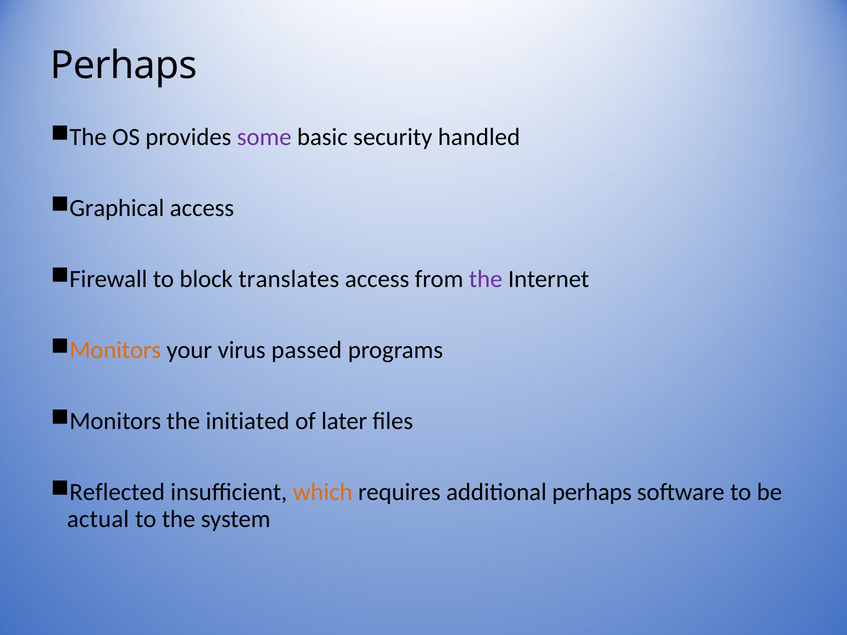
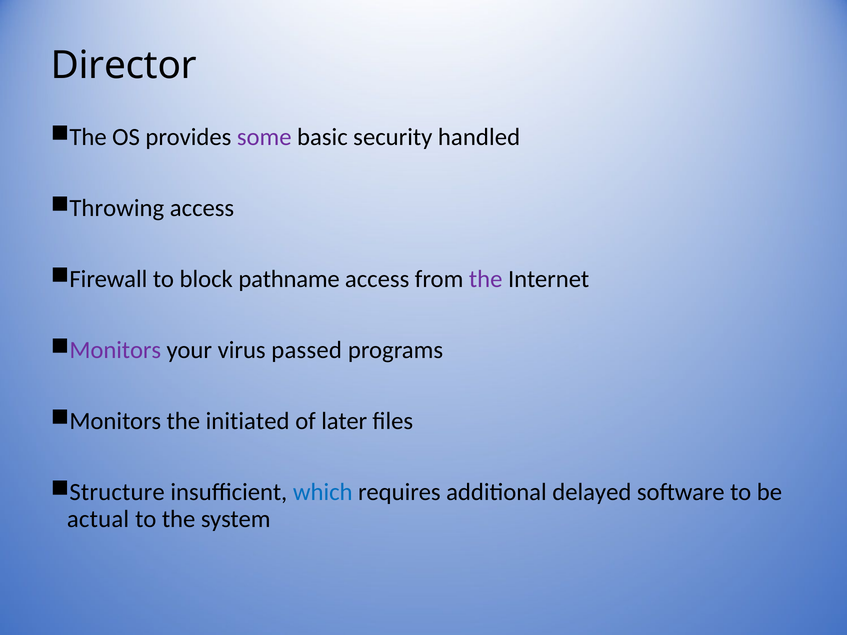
Perhaps: Perhaps -> Director (124, 66)
Graphical: Graphical -> Throwing (117, 208)
translates: translates -> pathname (289, 279)
Monitors colour: orange -> purple (115, 350)
Reflected: Reflected -> Structure (117, 493)
which colour: orange -> blue (323, 493)
additional perhaps: perhaps -> delayed (592, 493)
